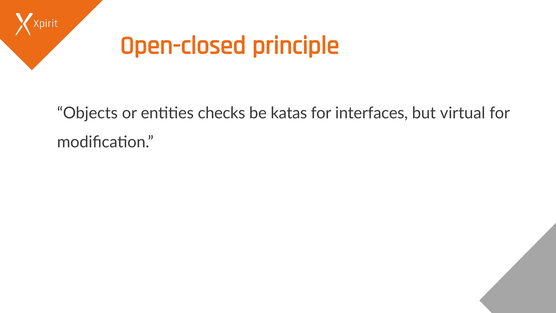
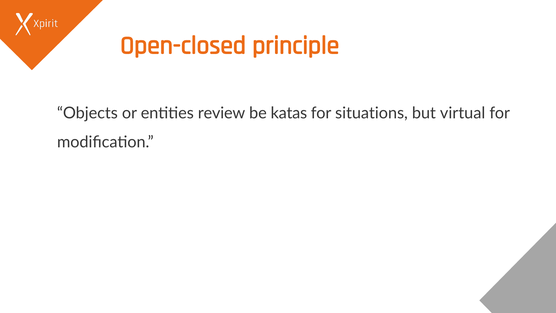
checks: checks -> review (222, 113)
interfaces: interfaces -> situations (371, 113)
